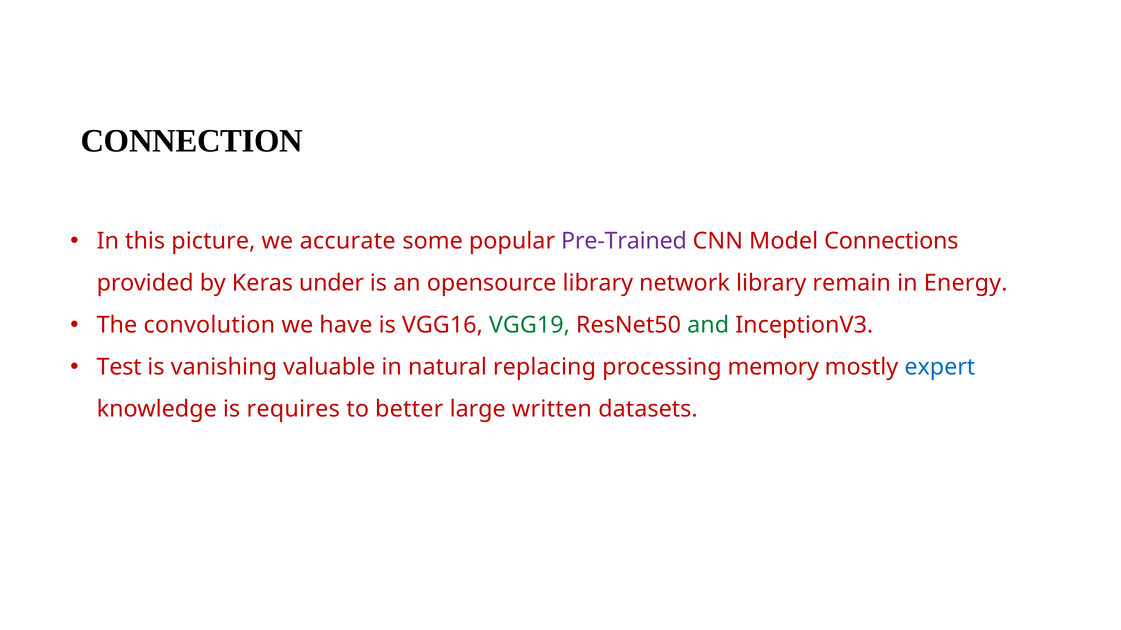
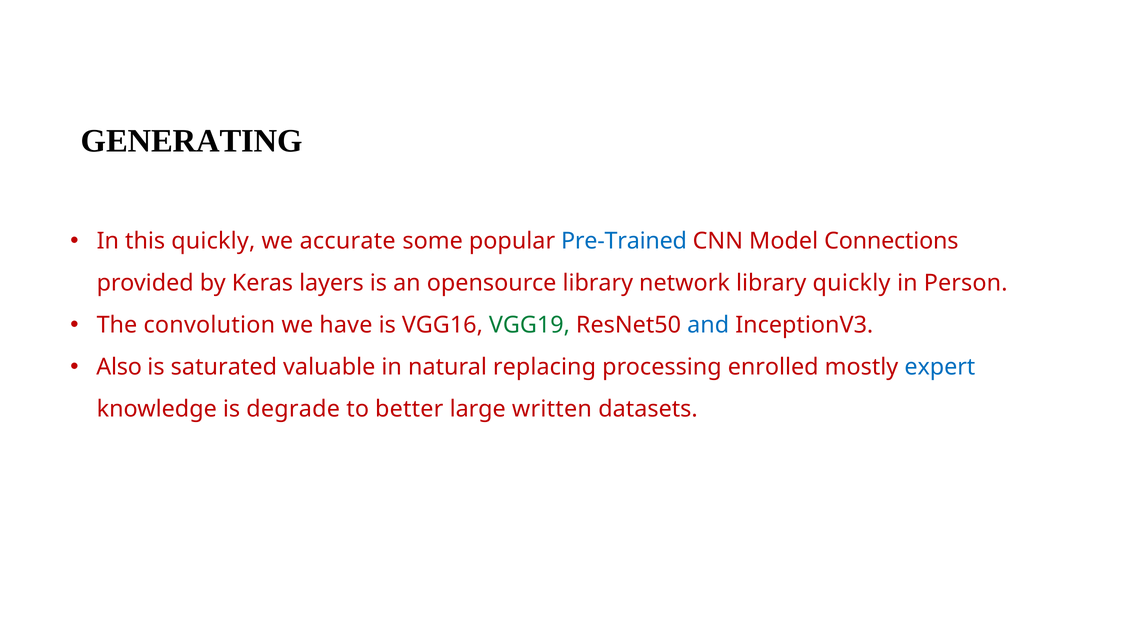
CONNECTION: CONNECTION -> GENERATING (192, 141)
this picture: picture -> quickly (213, 241)
Pre-Trained colour: purple -> blue (624, 241)
under: under -> layers (331, 283)
library remain: remain -> quickly (852, 283)
Energy: Energy -> Person (966, 283)
and colour: green -> blue (708, 325)
Test: Test -> Also (119, 367)
vanishing: vanishing -> saturated (224, 367)
memory: memory -> enrolled (773, 367)
requires: requires -> degrade (293, 410)
